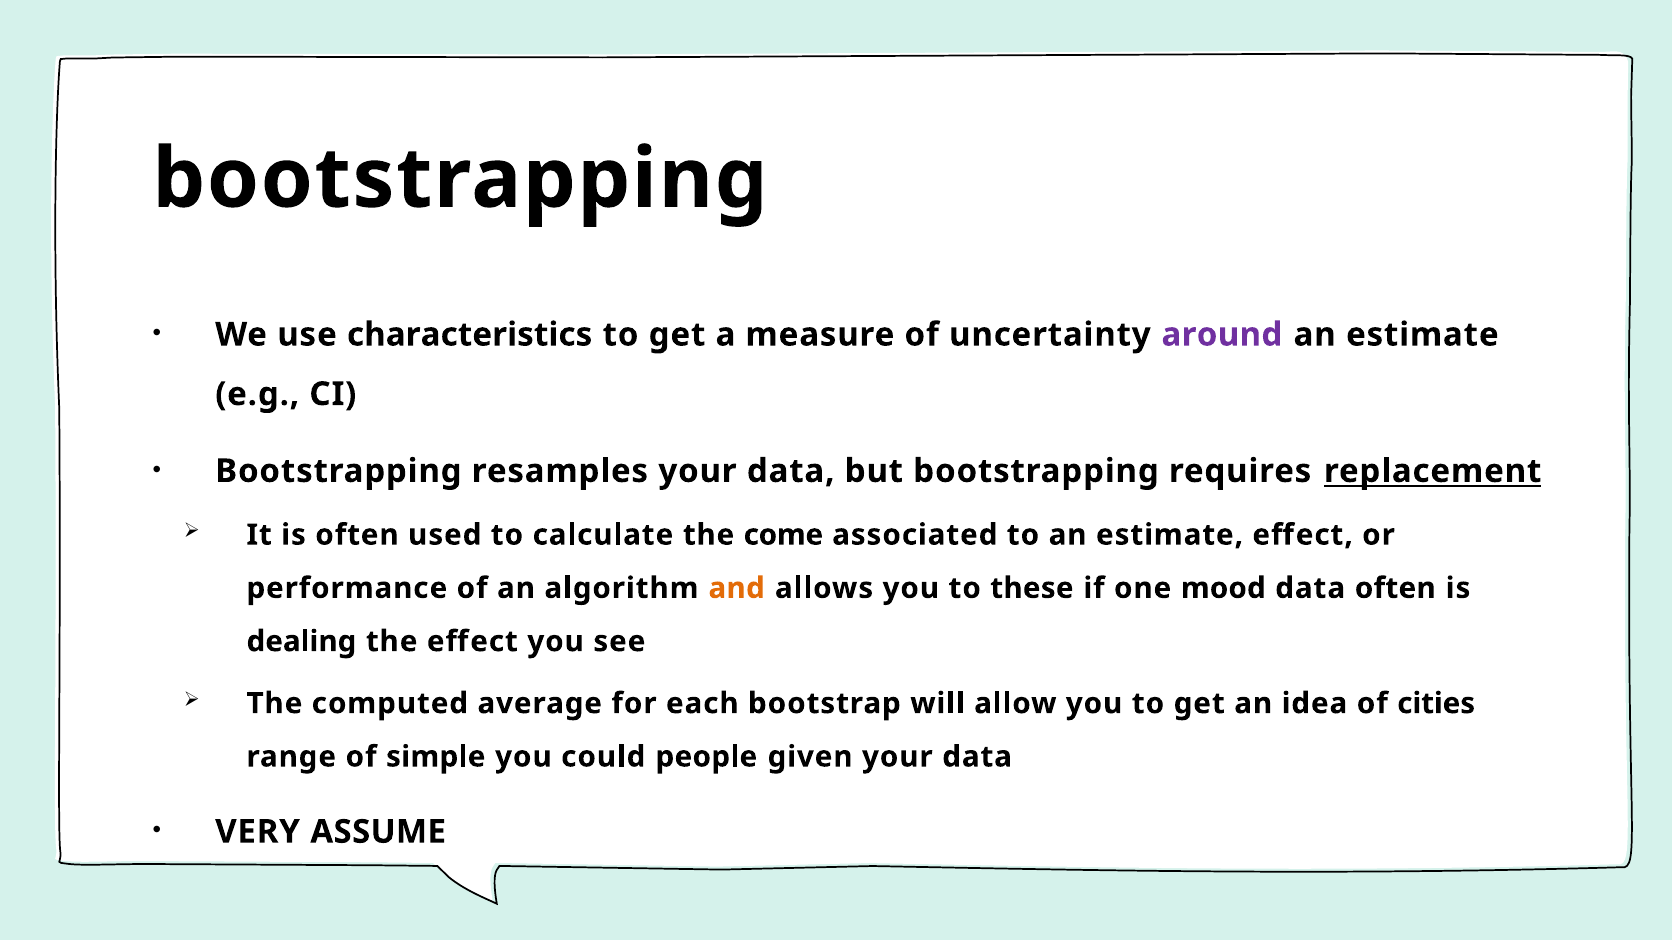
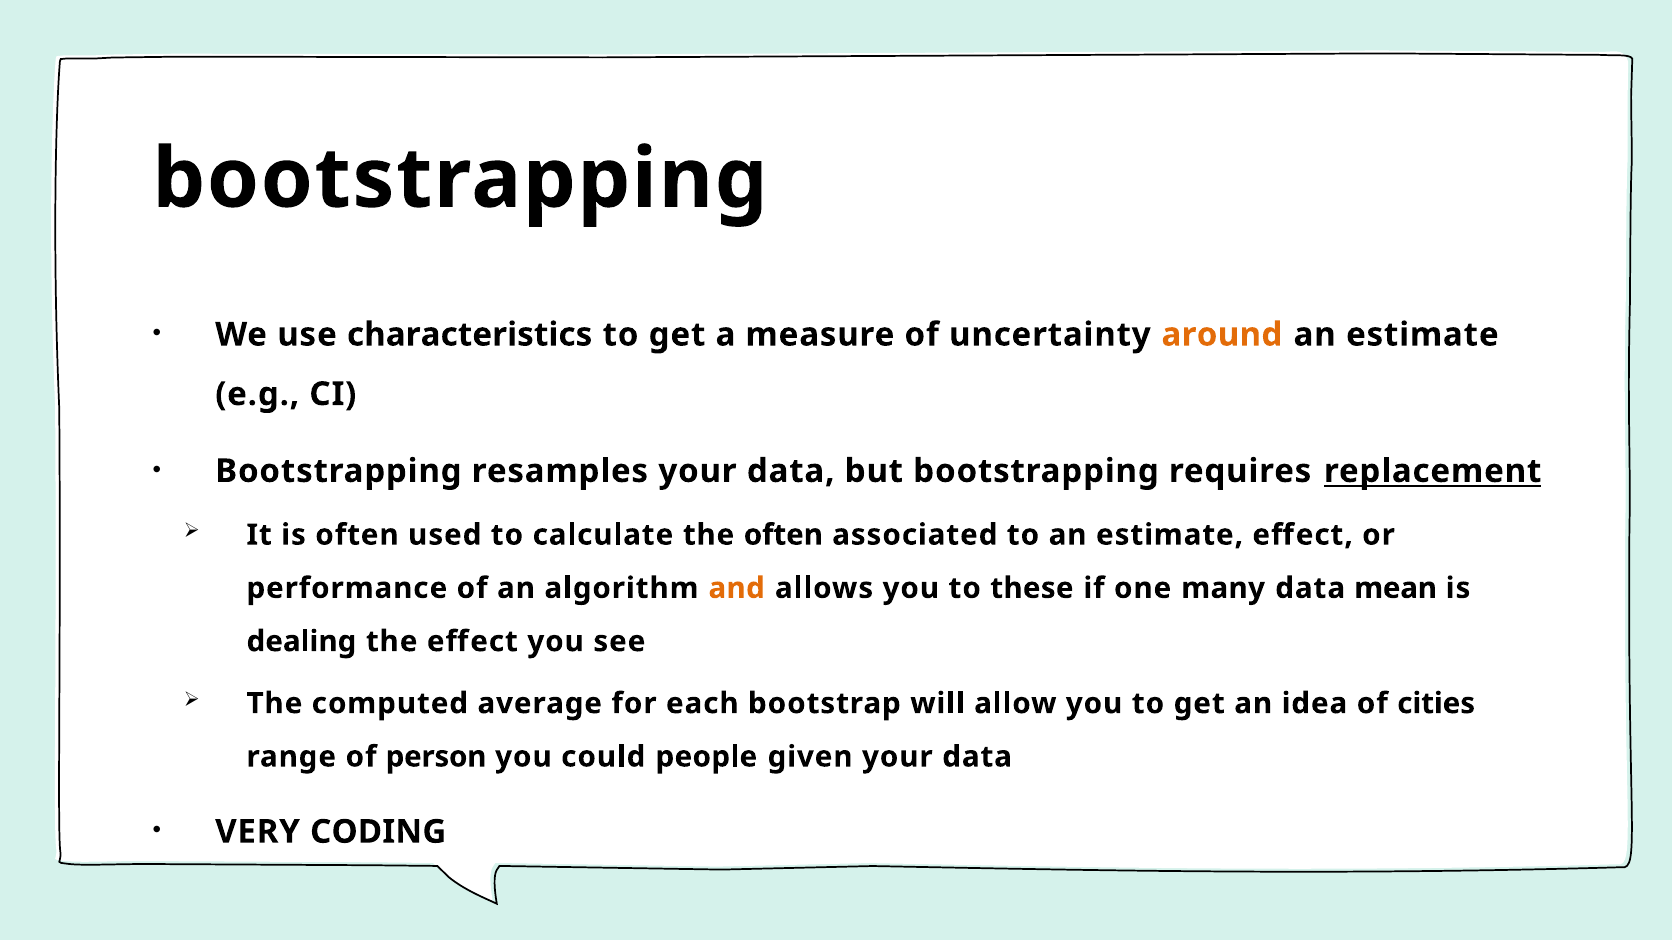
around colour: purple -> orange (1222, 335)
the come: come -> often (783, 535)
mood: mood -> many (1223, 588)
data often: often -> mean (1396, 588)
simple: simple -> person (436, 757)
ASSUME: ASSUME -> CODING (378, 832)
